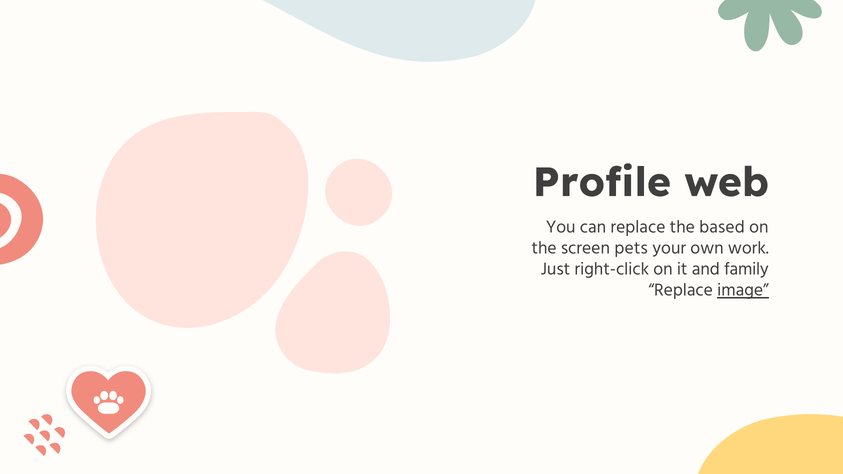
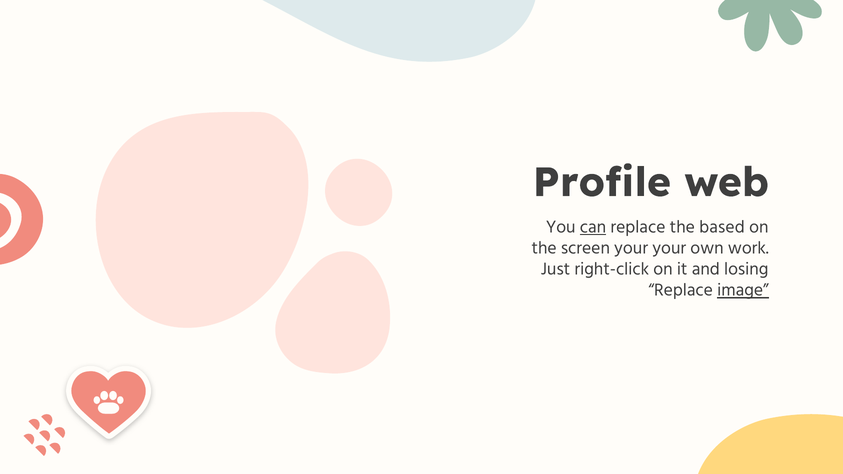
can underline: none -> present (593, 227)
screen pets: pets -> your (631, 248)
family: family -> losing (746, 269)
